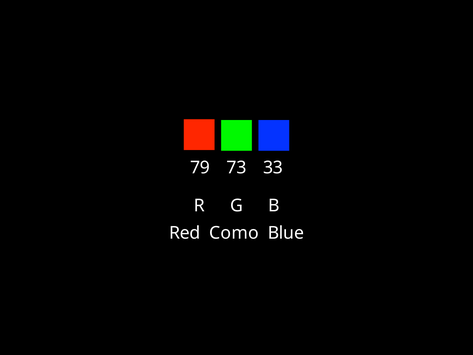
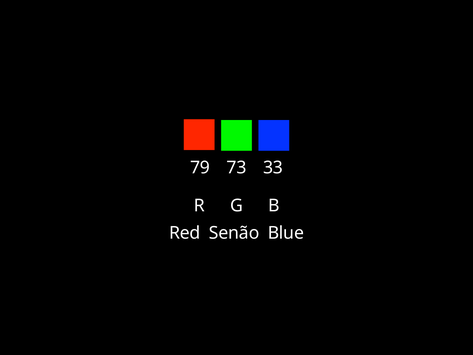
Como: Como -> Senão (234, 233)
